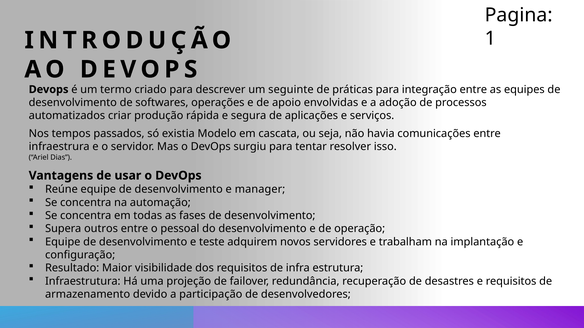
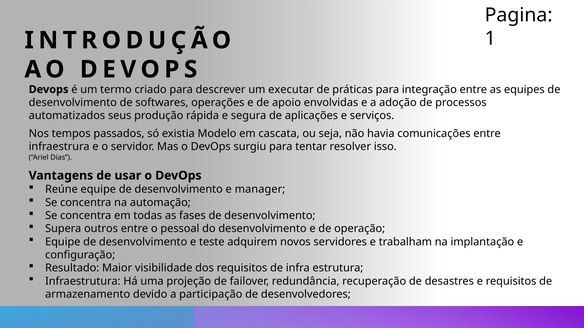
seguinte: seguinte -> executar (291, 90)
criar: criar -> seus (120, 116)
